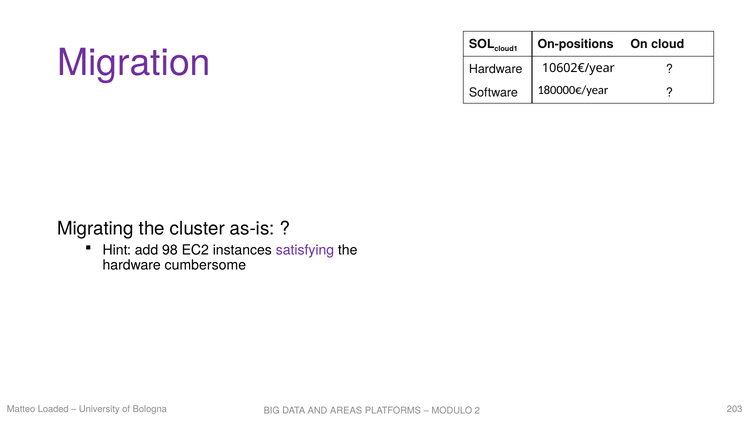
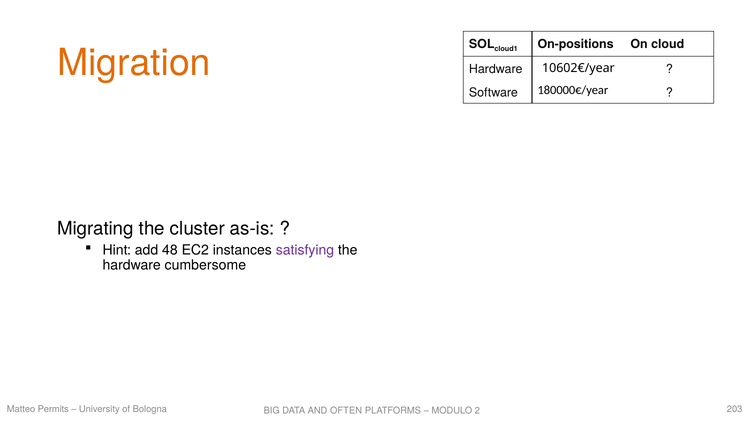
Migration colour: purple -> orange (134, 63)
98: 98 -> 48 (170, 250)
Loaded: Loaded -> Permits (53, 409)
AREAS: AREAS -> OFTEN (346, 410)
